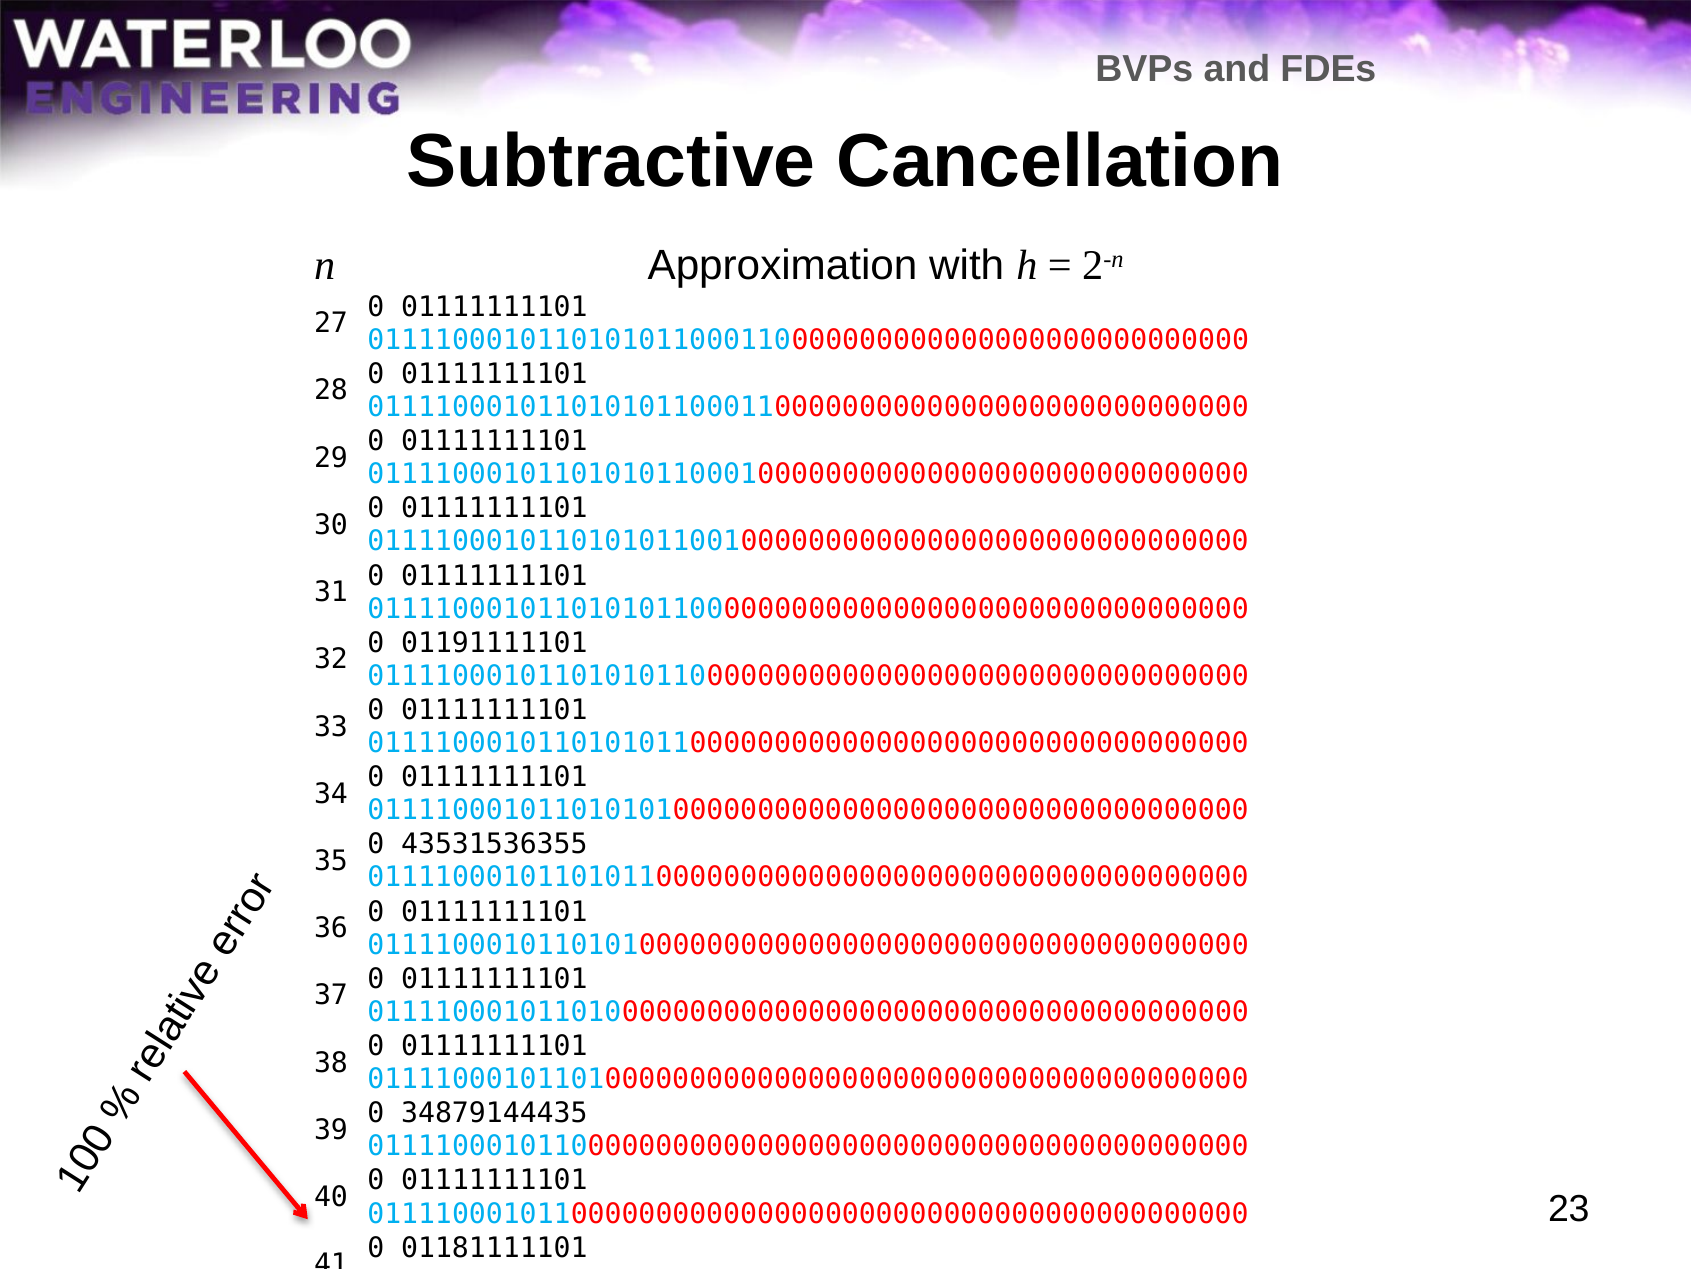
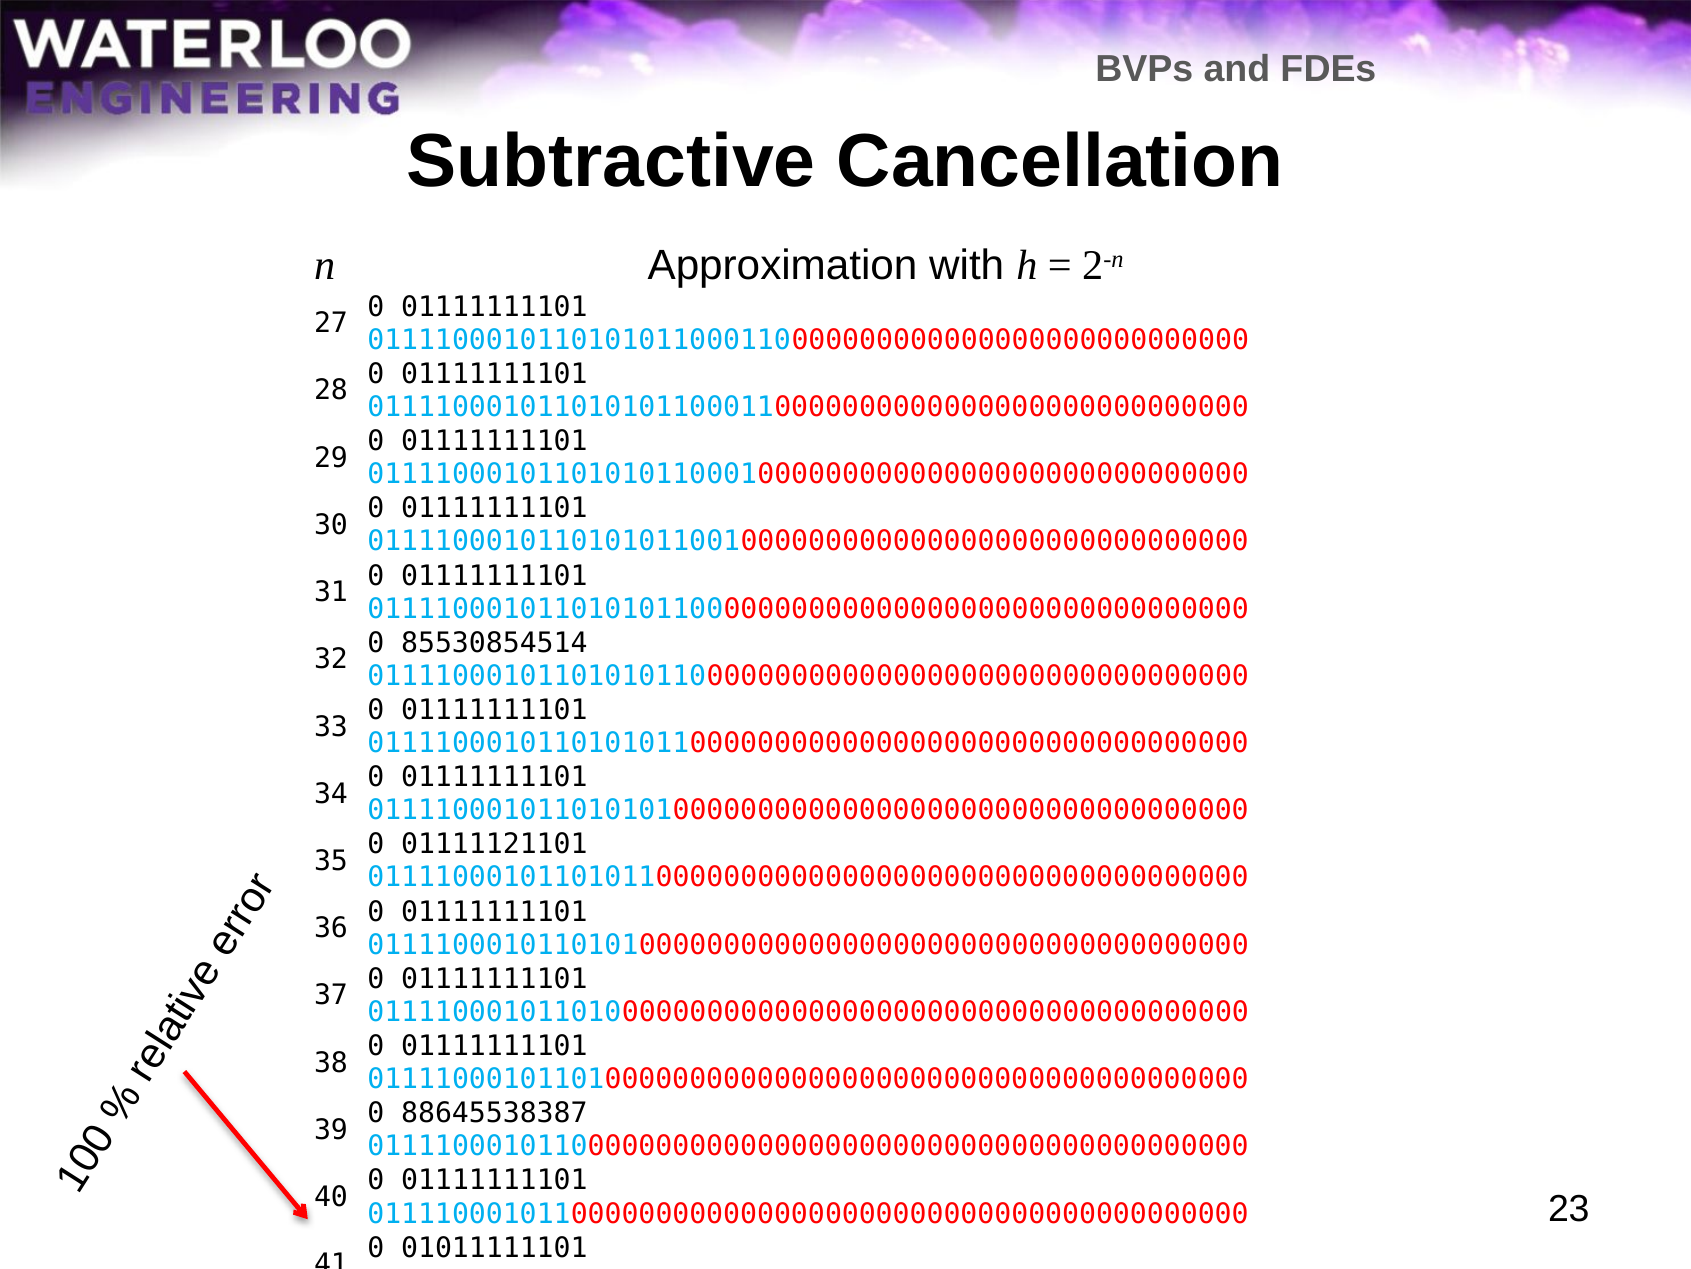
01191111101: 01191111101 -> 85530854514 (494, 643)
43531536355: 43531536355 -> 01111121101 (494, 844)
34879144435: 34879144435 -> 88645538387 (494, 1113)
01181111101: 01181111101 -> 01011111101 (494, 1247)
